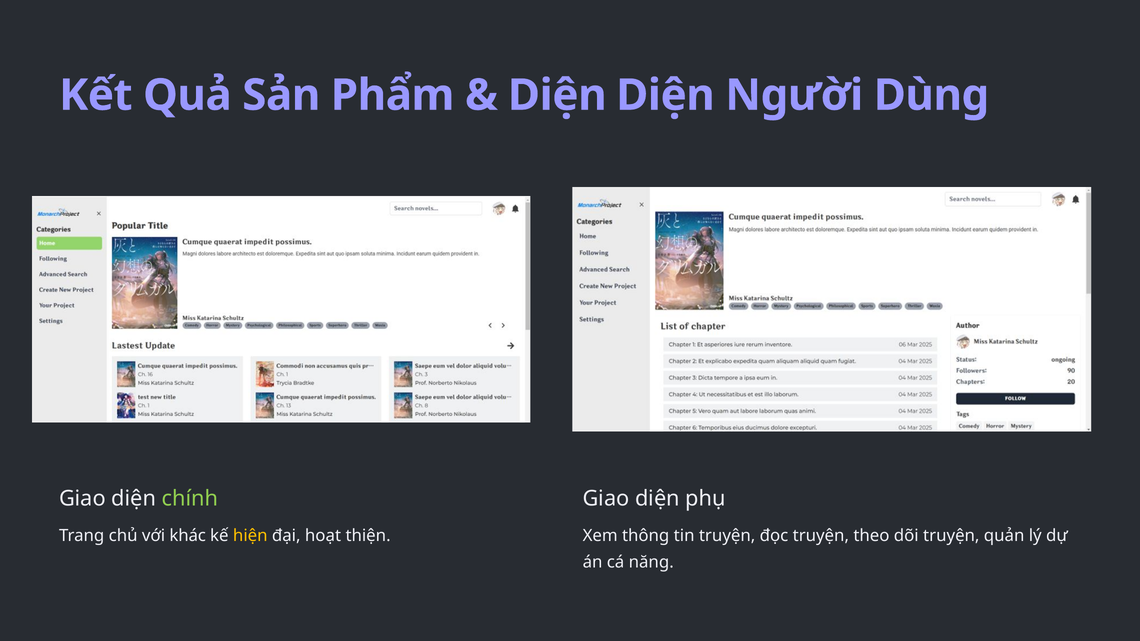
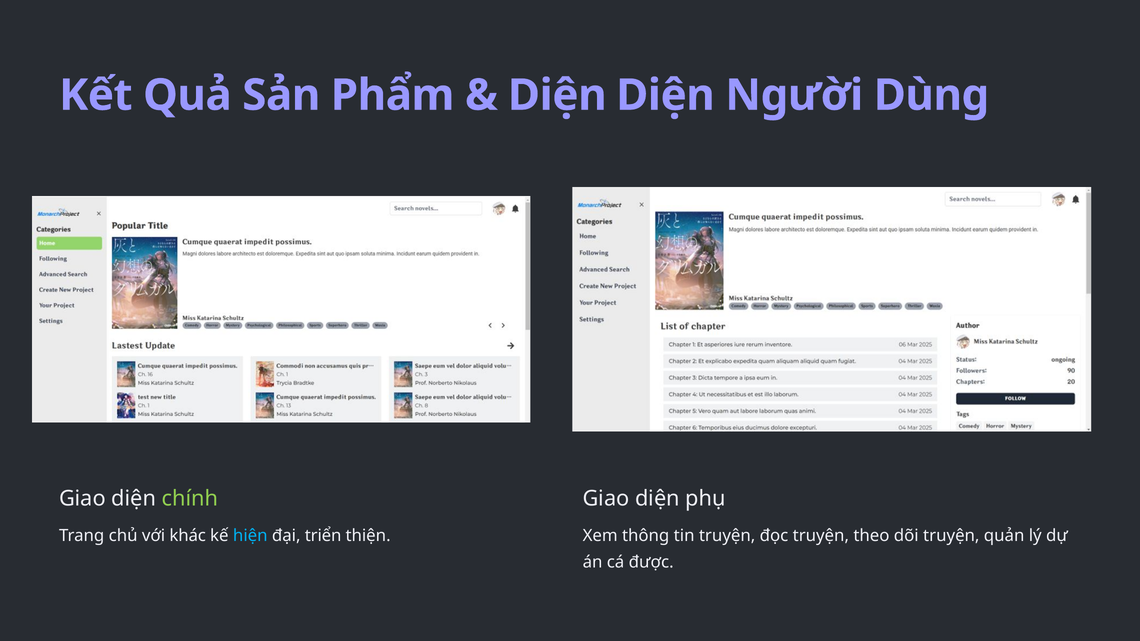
hiện colour: yellow -> light blue (250, 536)
hoạt: hoạt -> triển (323, 536)
năng: năng -> được (651, 563)
